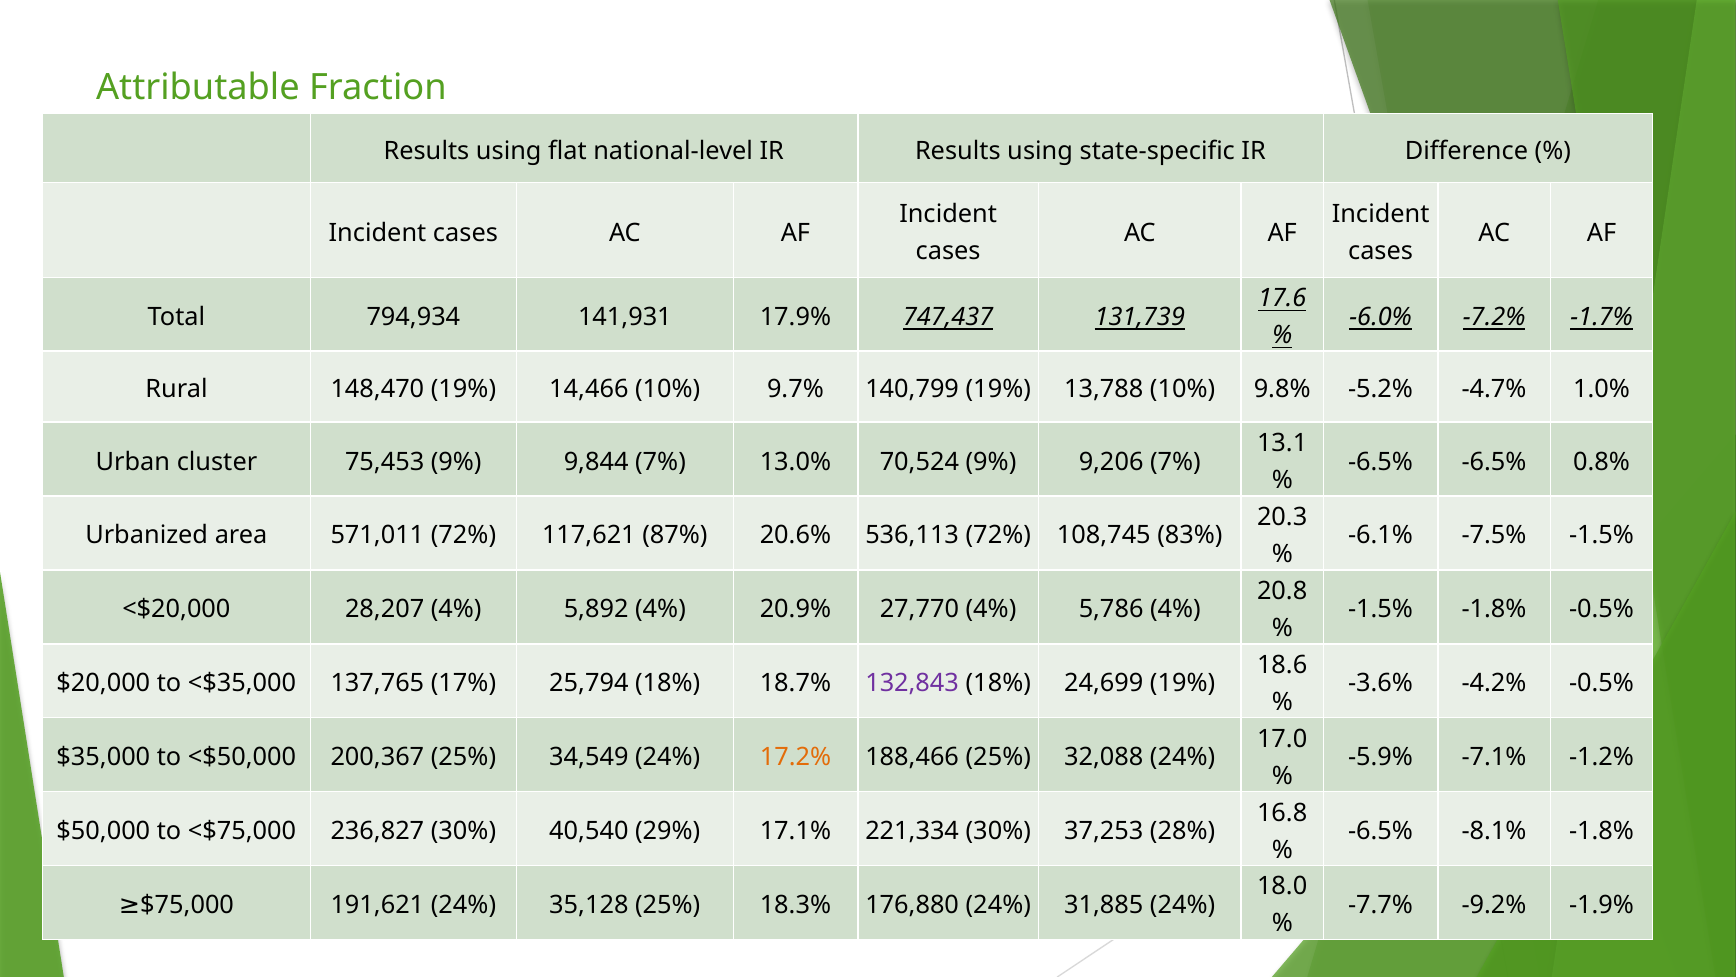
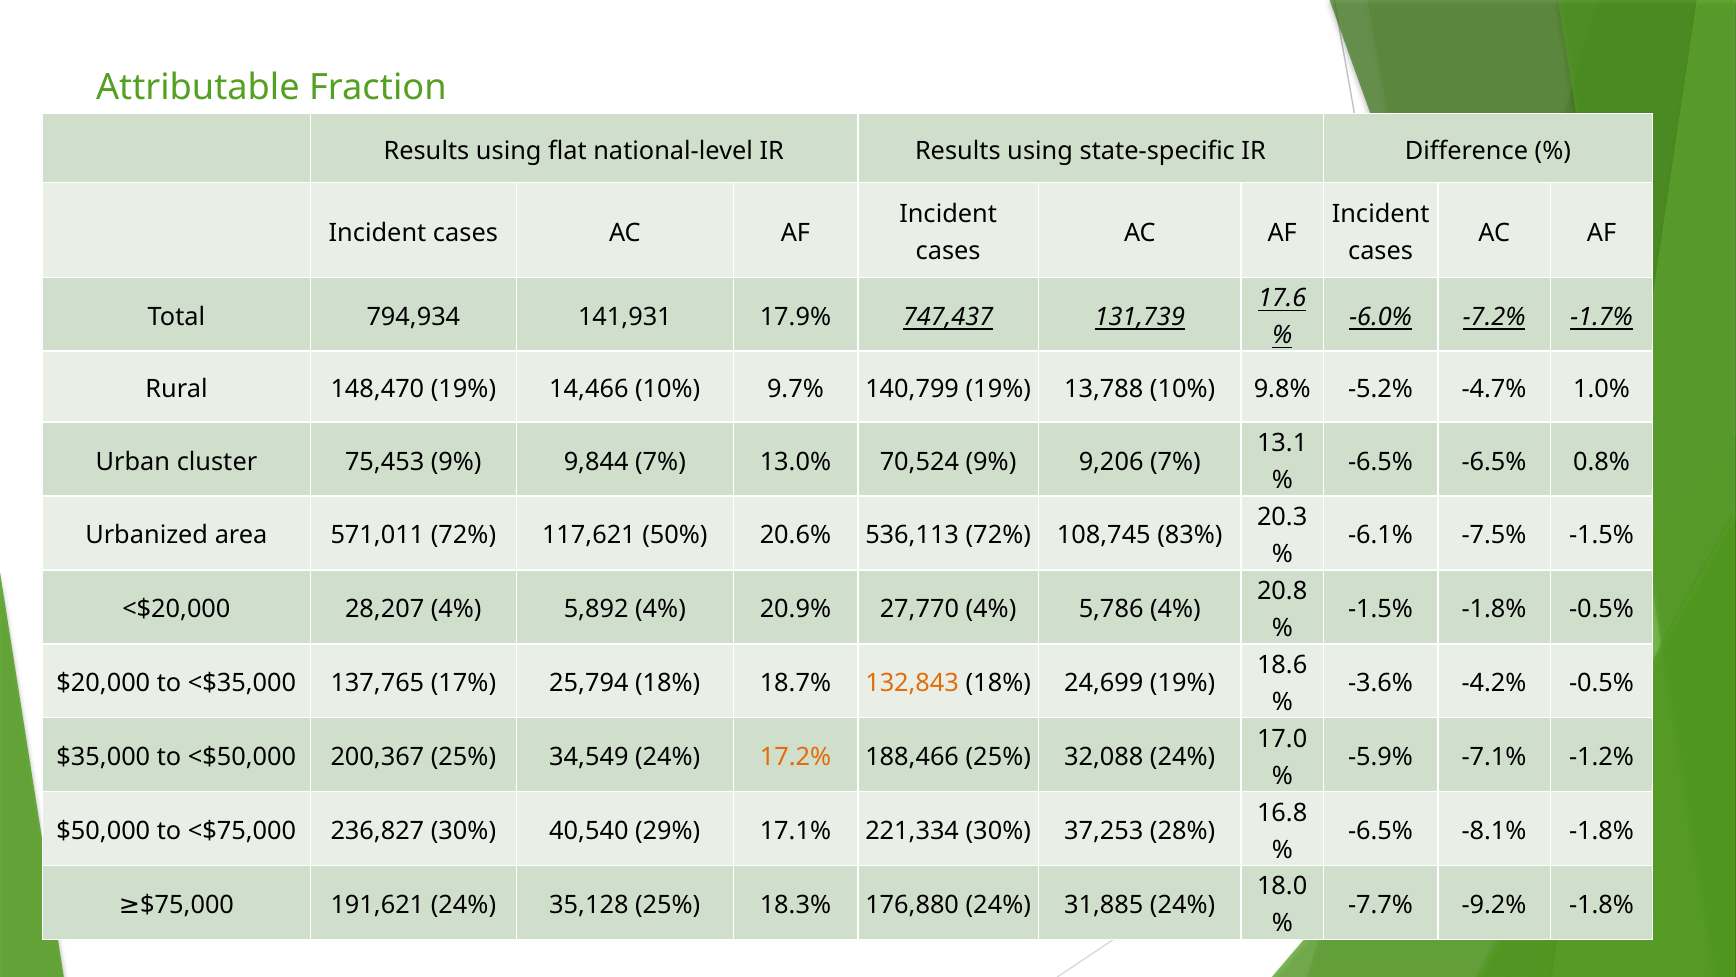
87%: 87% -> 50% (675, 535)
132,843 colour: purple -> orange (912, 683)
-9.2% -1.9%: -1.9% -> -1.8% (1602, 905)
